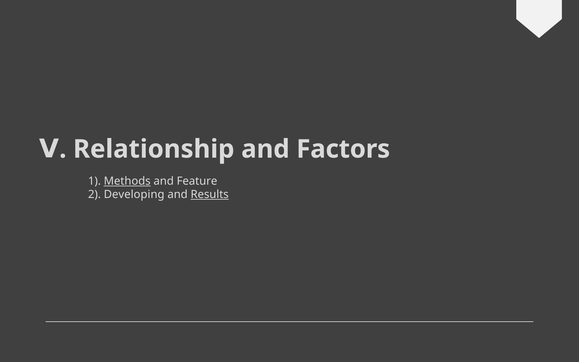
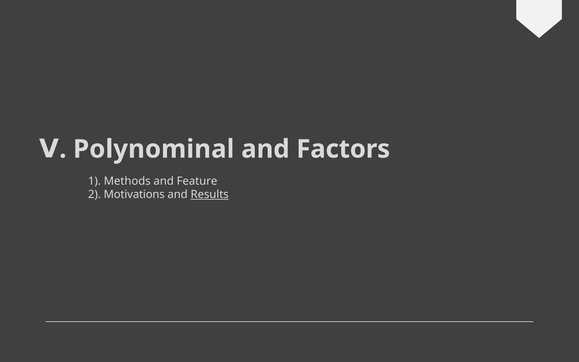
Relationship: Relationship -> Polynominal (154, 149)
Methods underline: present -> none (127, 181)
Developing: Developing -> Motivations (134, 194)
